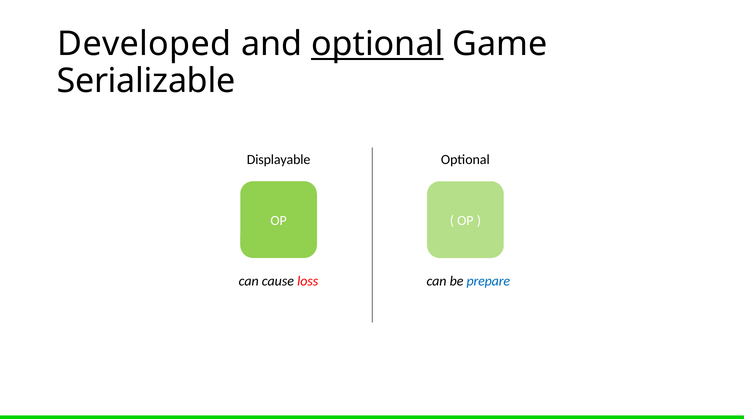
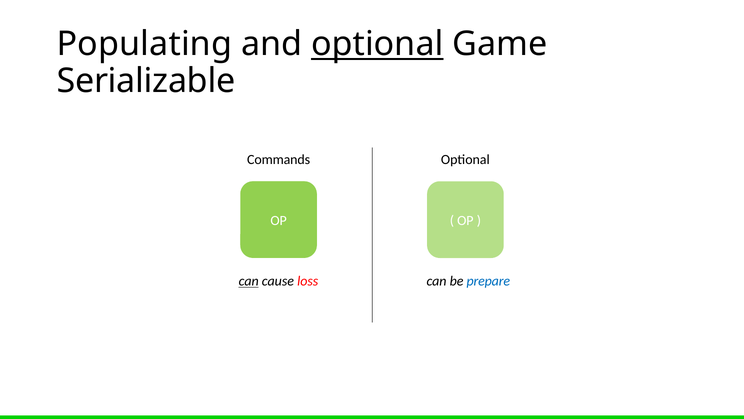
Developed: Developed -> Populating (144, 44)
Displayable: Displayable -> Commands (279, 159)
can underline: none -> present (249, 281)
